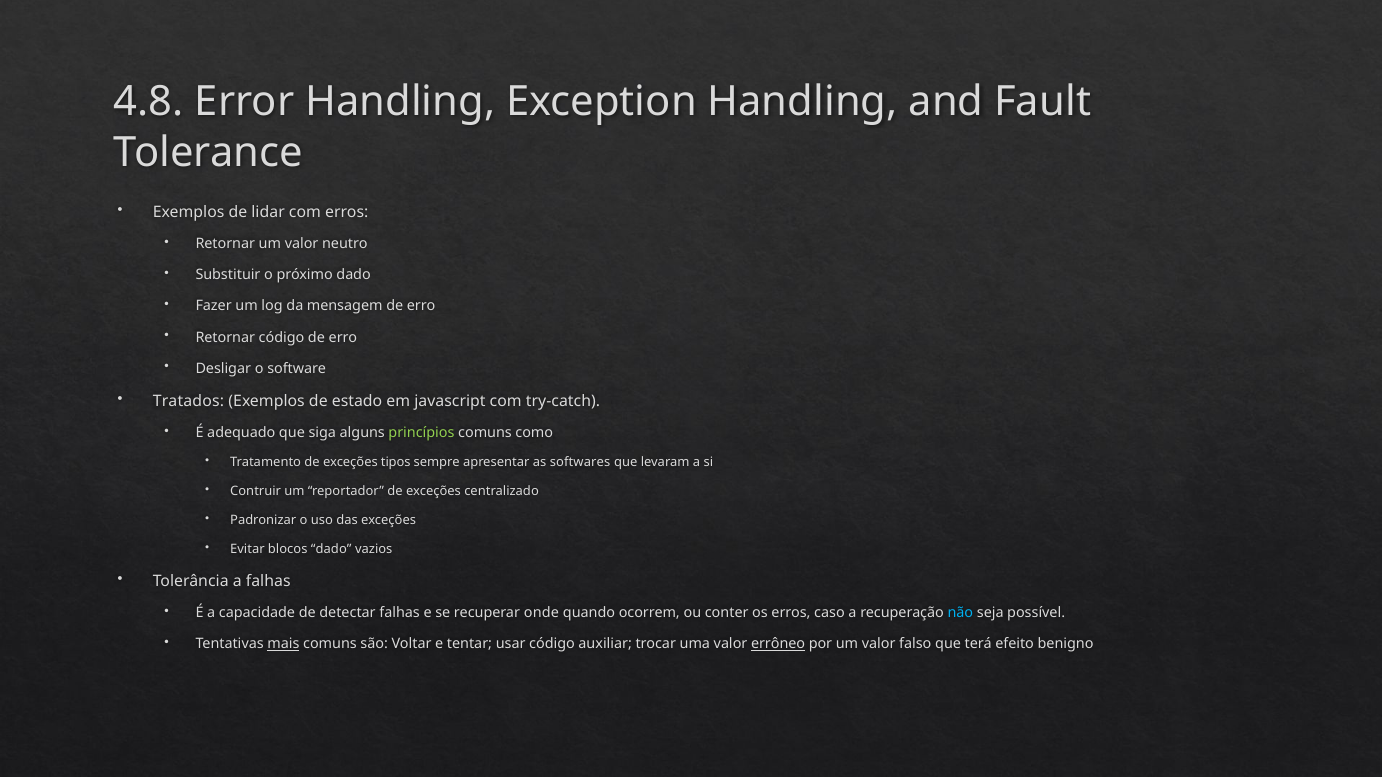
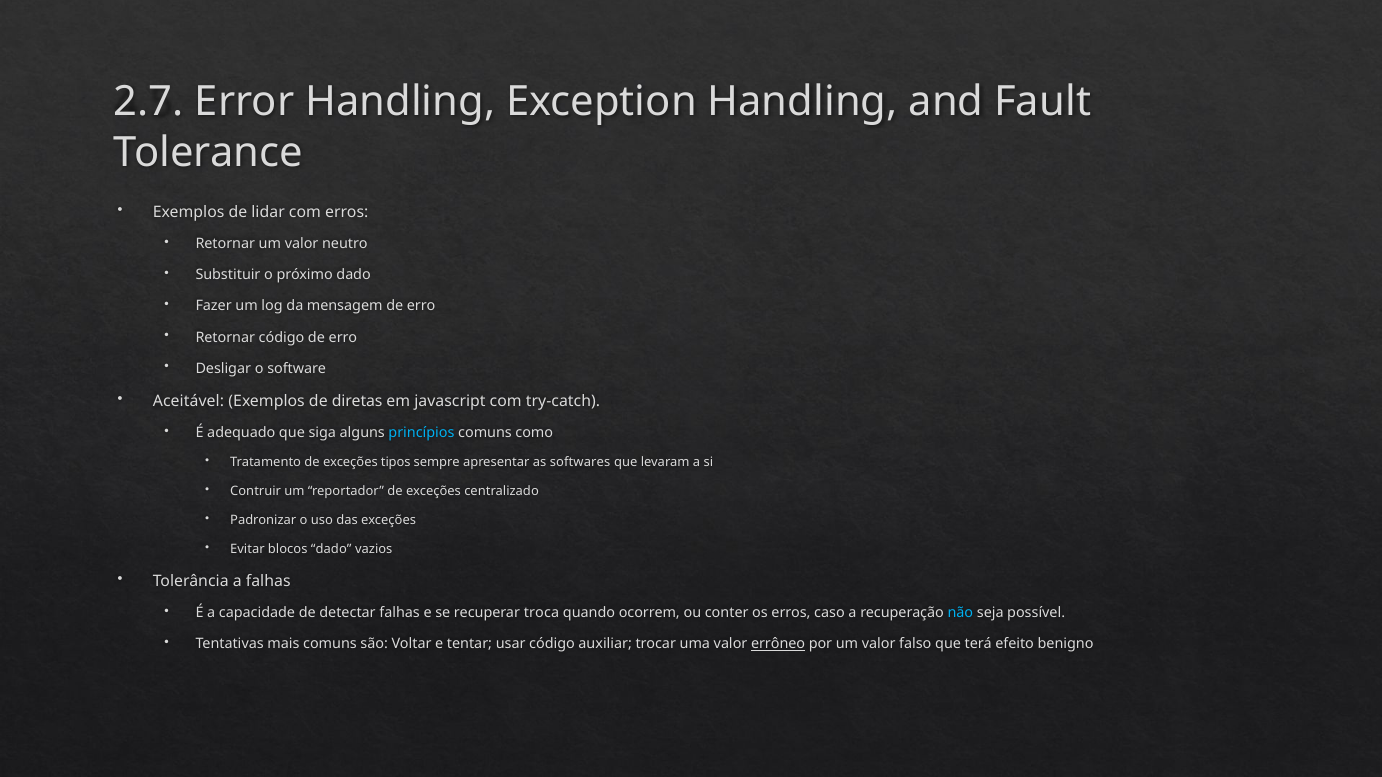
4.8: 4.8 -> 2.7 (149, 102)
Tratados: Tratados -> Aceitável (188, 401)
estado: estado -> diretas (357, 401)
princípios colour: light green -> light blue (421, 433)
onde: onde -> troca (541, 613)
mais underline: present -> none (283, 644)
